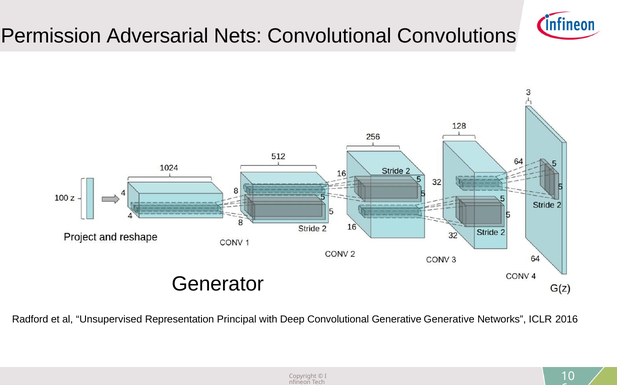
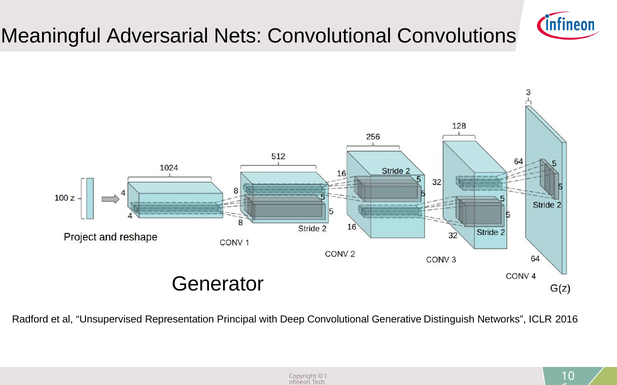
Permission: Permission -> Meaningful (51, 36)
Generative Generative: Generative -> Distinguish (449, 320)
